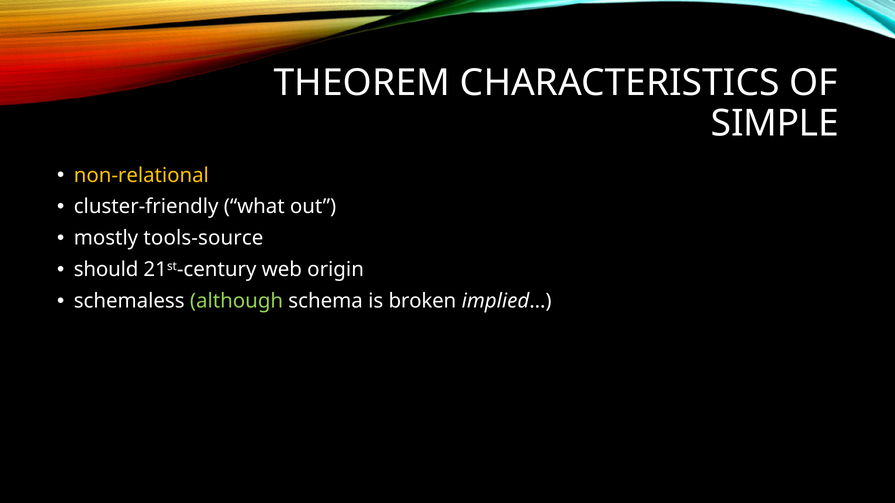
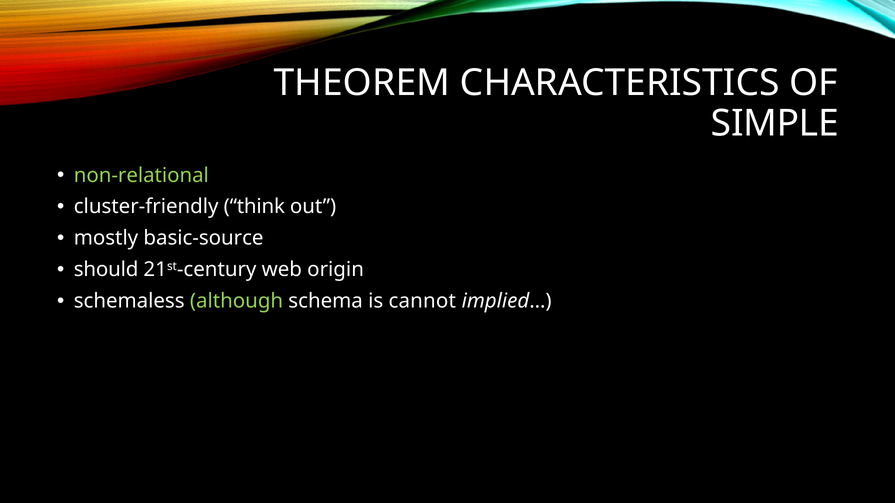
non-relational colour: yellow -> light green (141, 175)
what: what -> think (254, 207)
tools-source: tools-source -> basic-source (204, 238)
broken: broken -> cannot (422, 301)
